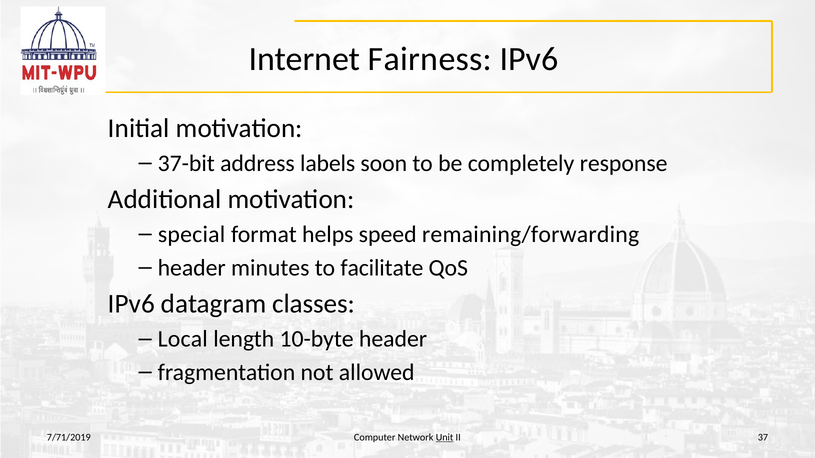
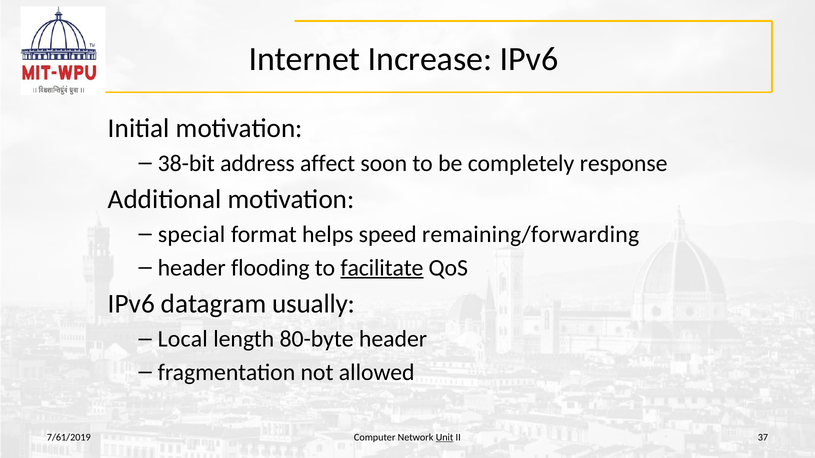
Fairness: Fairness -> Increase (430, 59)
37-bit: 37-bit -> 38-bit (186, 163)
labels: labels -> affect (328, 163)
minutes: minutes -> flooding (270, 268)
facilitate underline: none -> present (382, 268)
classes: classes -> usually (314, 304)
10-byte: 10-byte -> 80-byte (317, 339)
7/71/2019: 7/71/2019 -> 7/61/2019 (69, 438)
